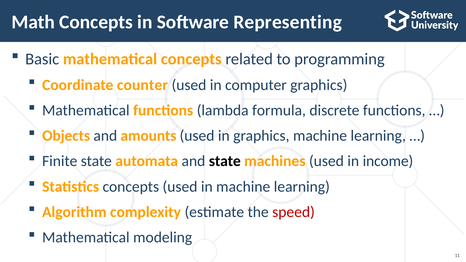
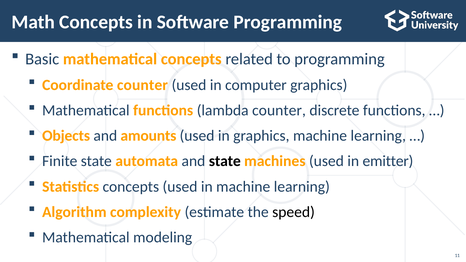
Software Representing: Representing -> Programming (288, 22)
lambda formula: formula -> counter (279, 110)
income: income -> emitter (388, 161)
speed colour: red -> black (294, 212)
